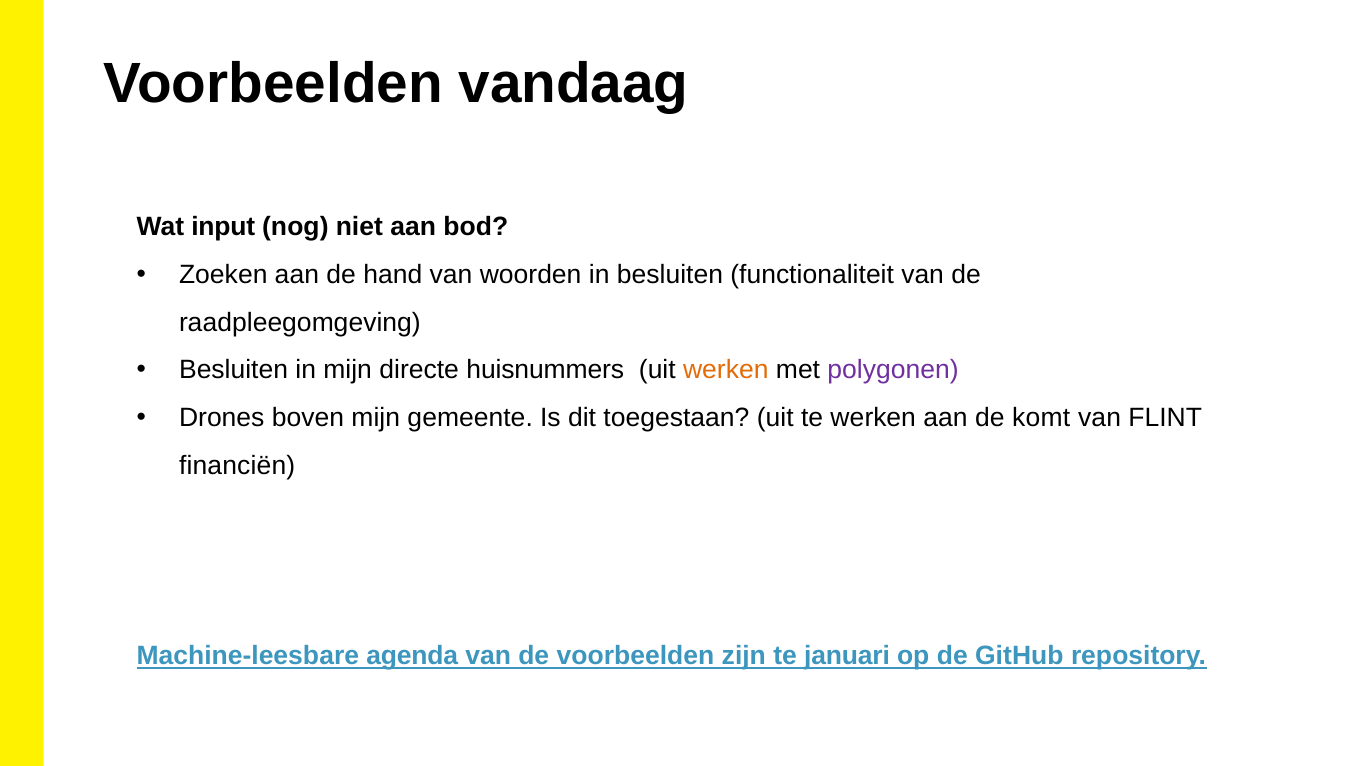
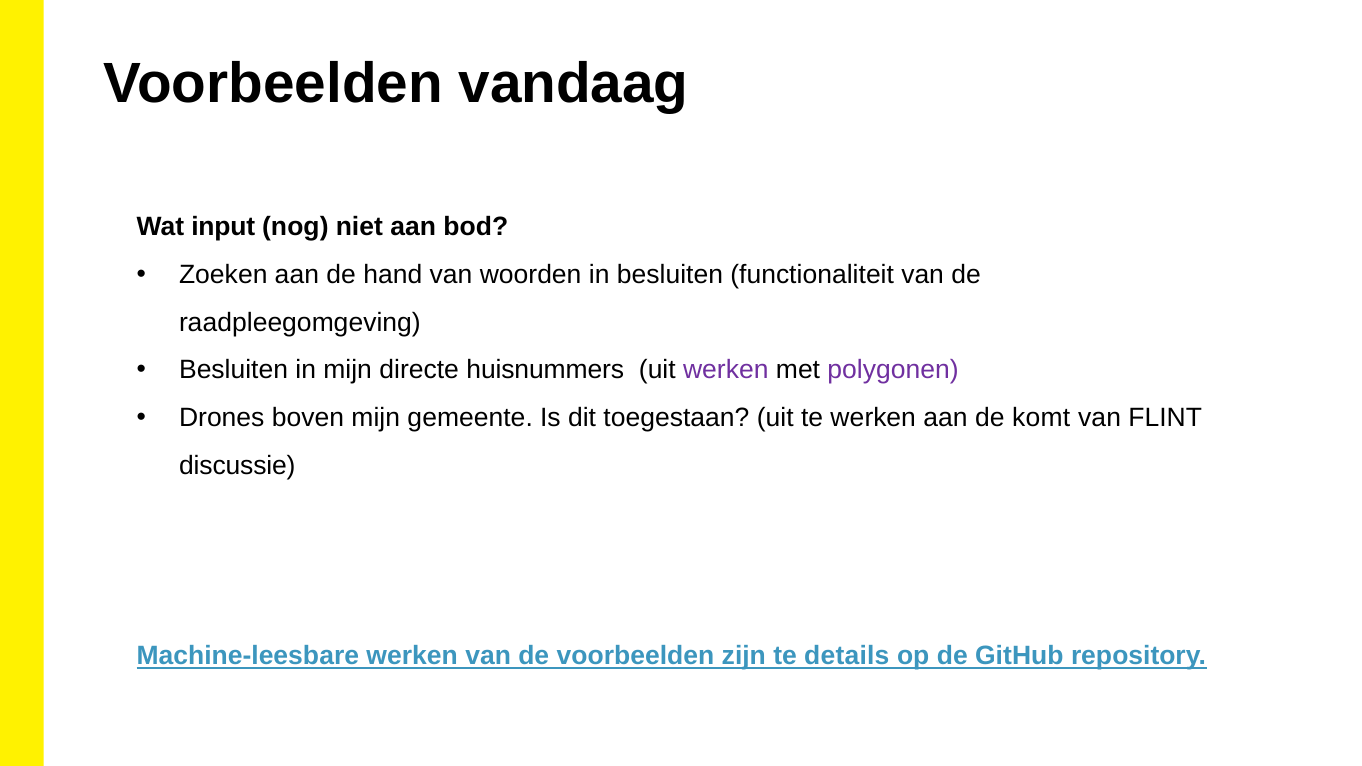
werken colour: orange -> purple (726, 370)
financiën: financiën -> discussie (237, 466)
Machine-leesbare agenda: agenda -> werken (412, 656)
januari: januari -> details (847, 656)
